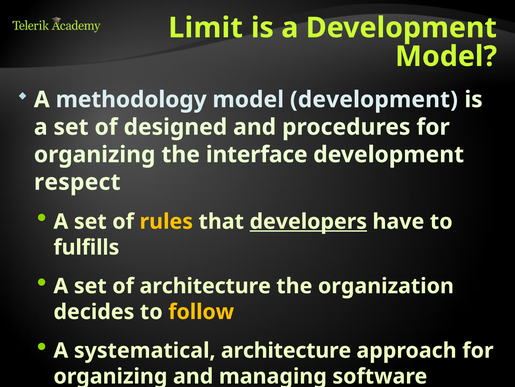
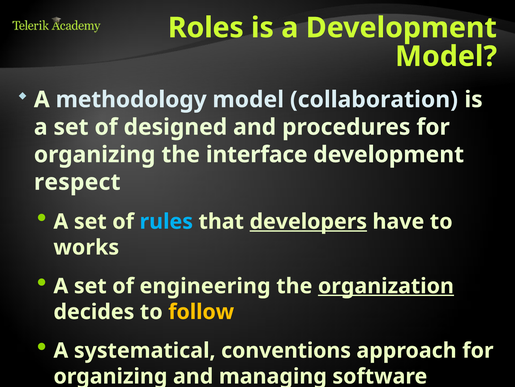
Limit: Limit -> Roles (206, 28)
model development: development -> collaboration (374, 99)
rules colour: yellow -> light blue (166, 221)
fulfills: fulfills -> works (86, 247)
of architecture: architecture -> engineering (205, 286)
organization underline: none -> present (386, 286)
systematical architecture: architecture -> conventions (286, 350)
